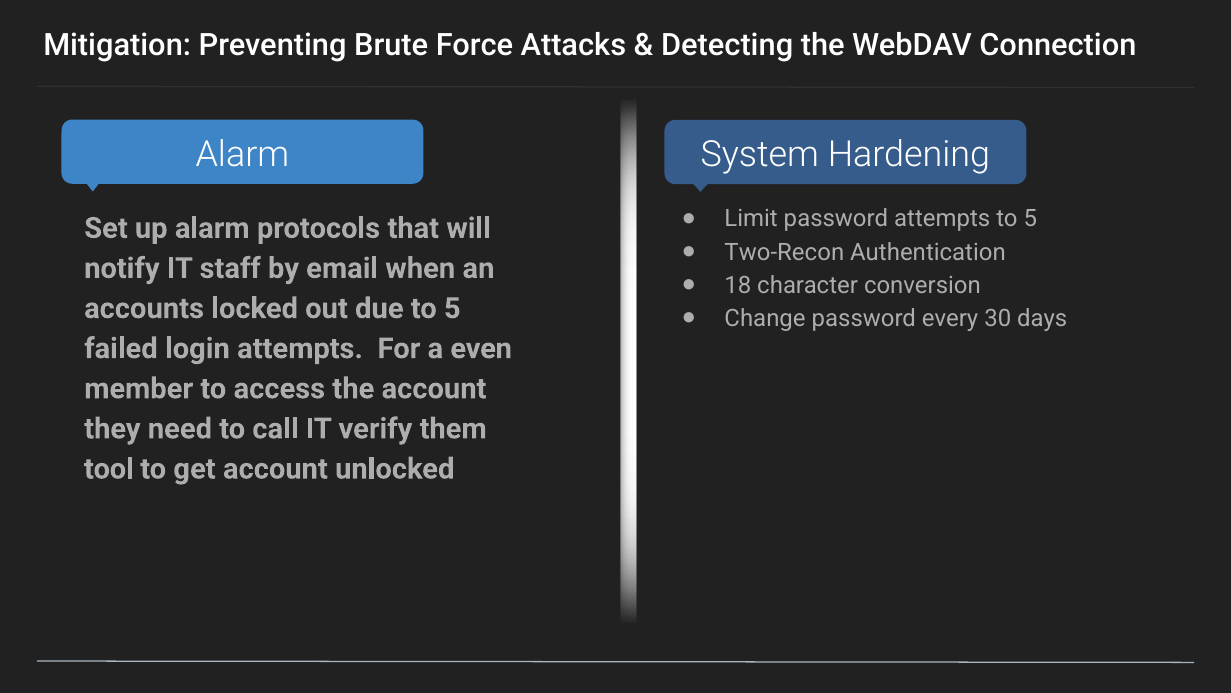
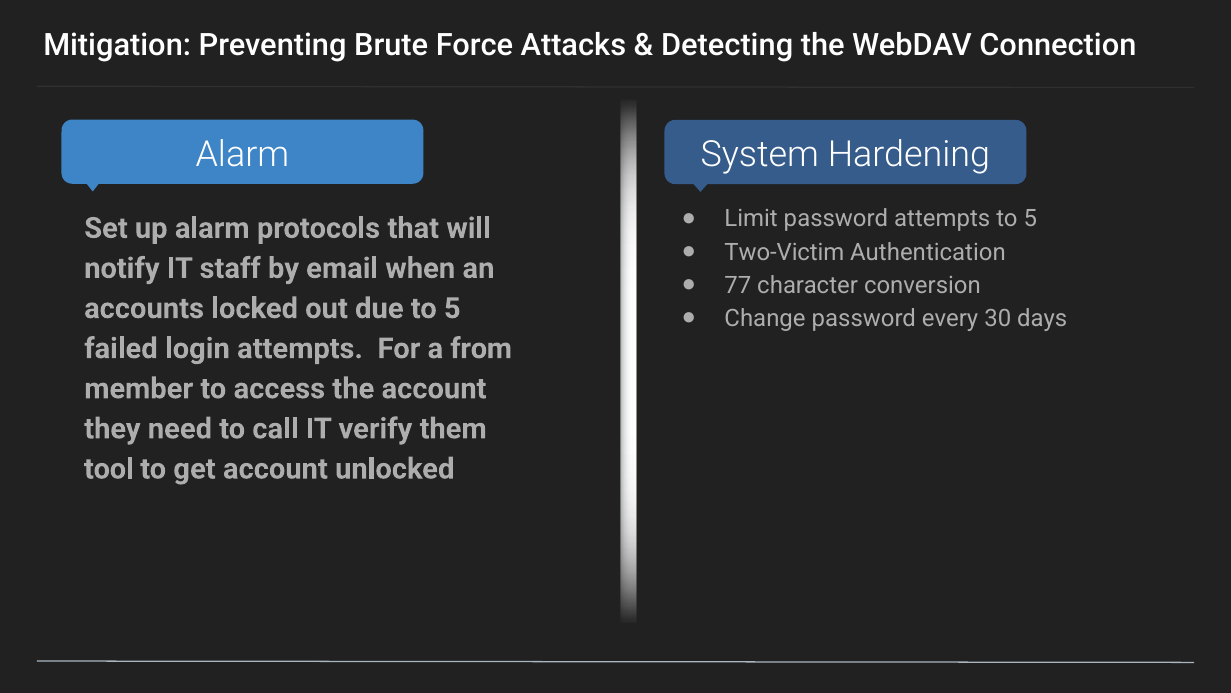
Two-Recon: Two-Recon -> Two-Victim (784, 252)
18: 18 -> 77 (738, 285)
even: even -> from (481, 348)
